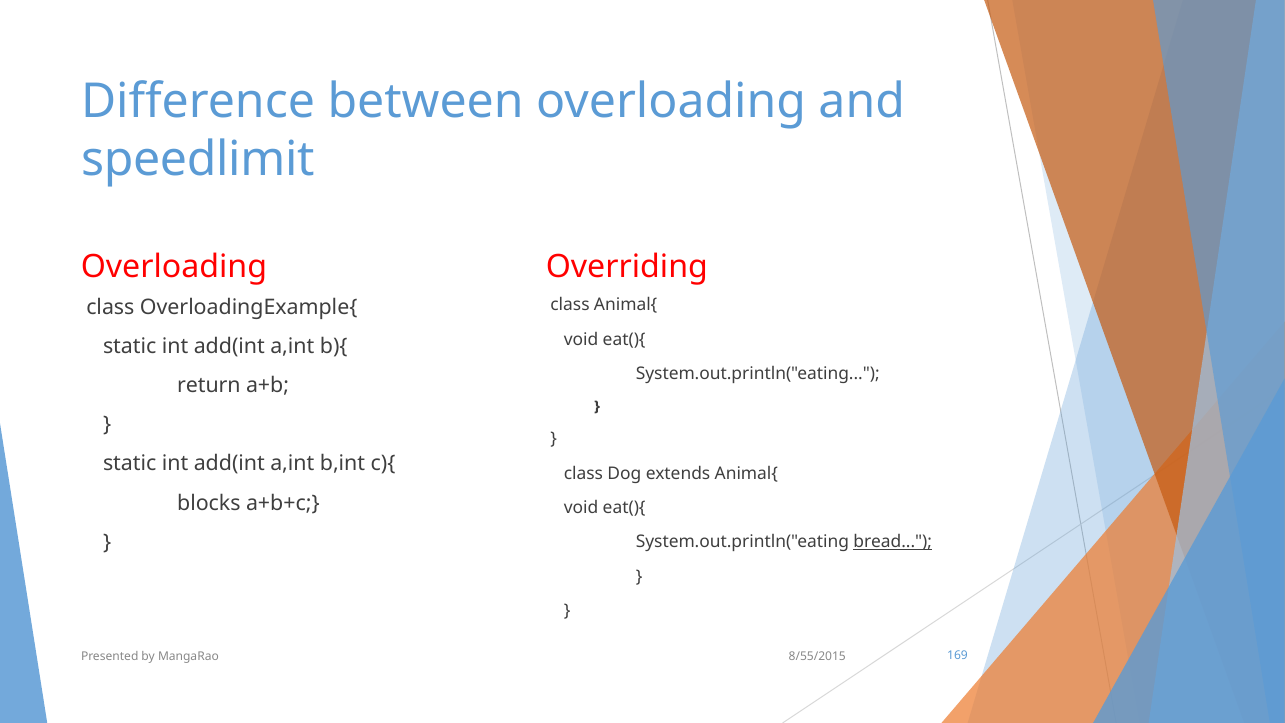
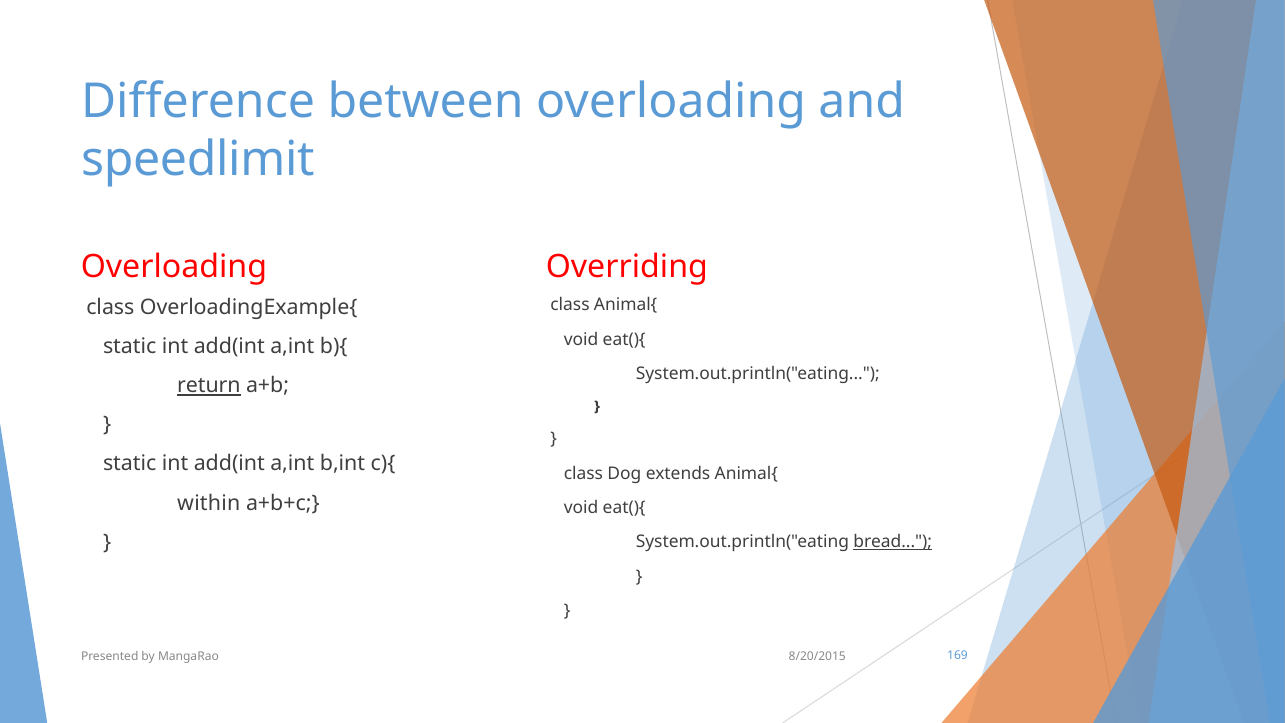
return underline: none -> present (209, 386)
blocks: blocks -> within (209, 503)
8/55/2015: 8/55/2015 -> 8/20/2015 (817, 657)
